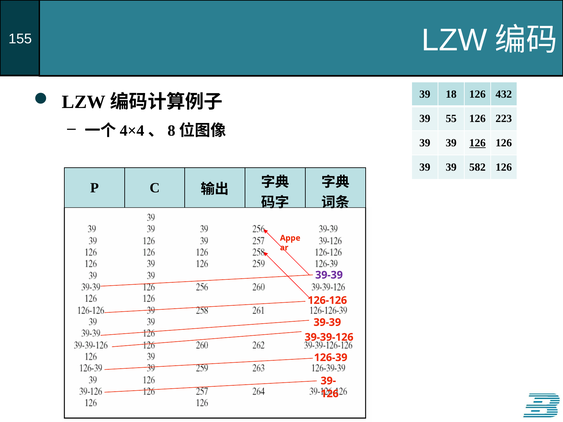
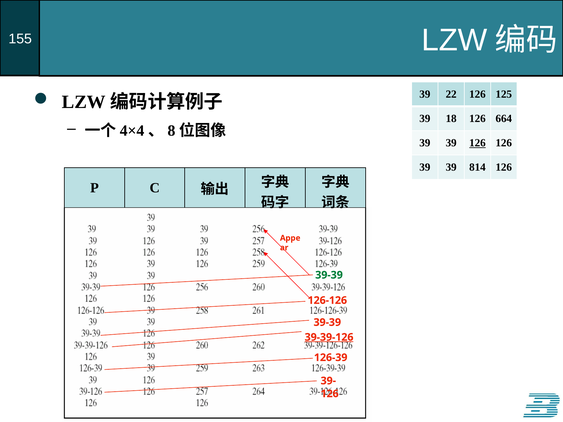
18: 18 -> 22 (451, 94)
432: 432 -> 125 (504, 94)
55: 55 -> 18 (451, 119)
223: 223 -> 664 (504, 119)
582: 582 -> 814 (477, 167)
39-39 colour: purple -> green (329, 275)
39-39-126 underline: none -> present (329, 337)
